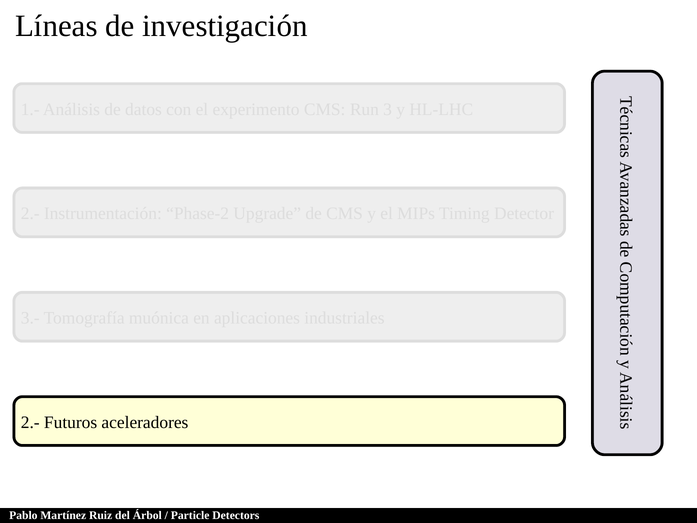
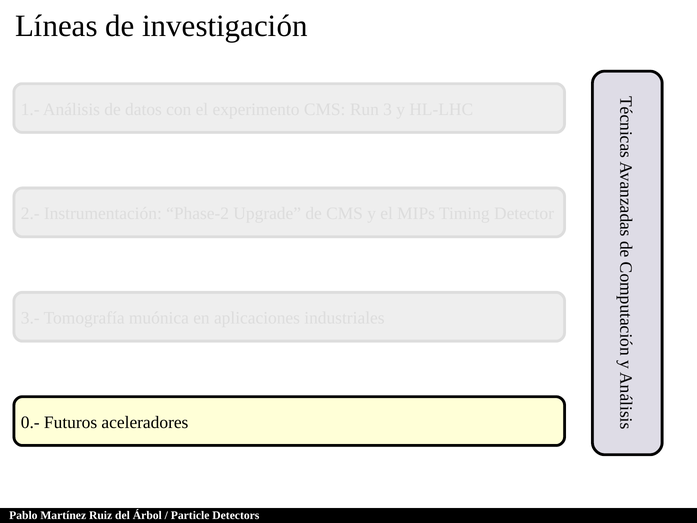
2.-: 2.- -> 0.- (30, 422)
